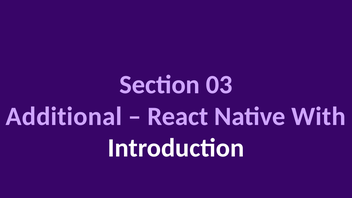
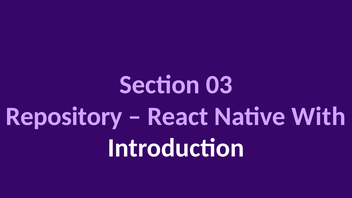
Additional: Additional -> Repository (64, 116)
